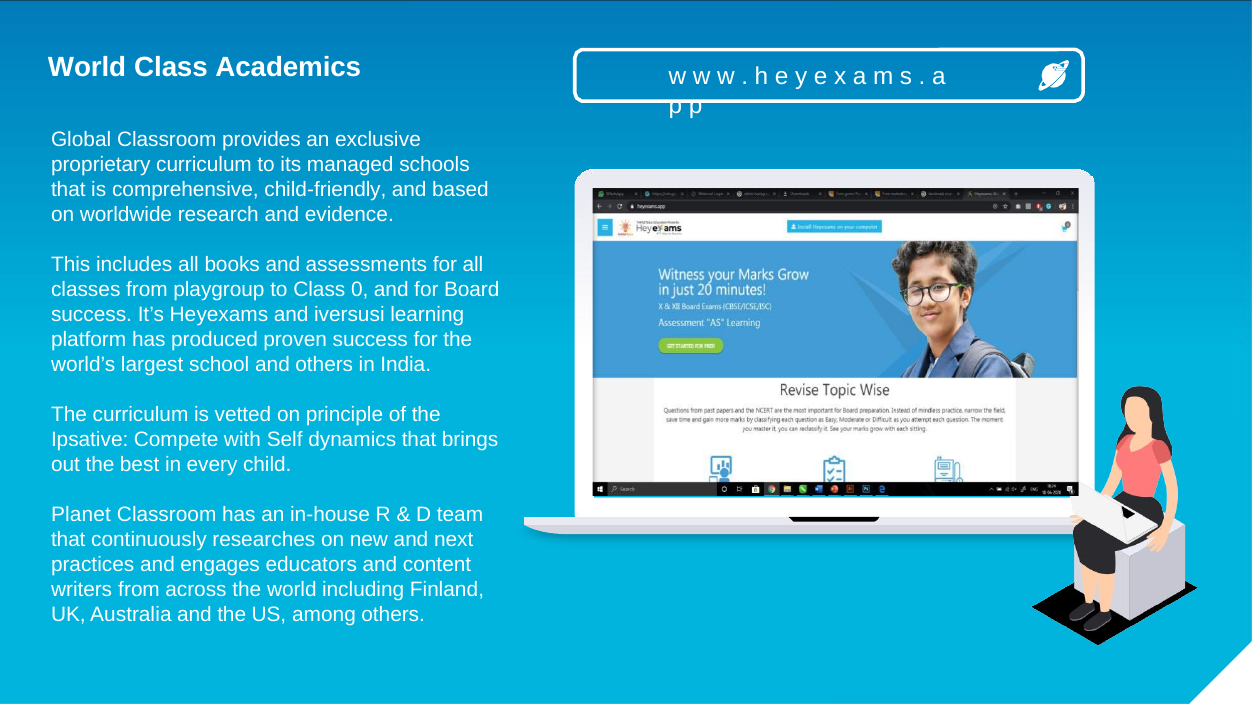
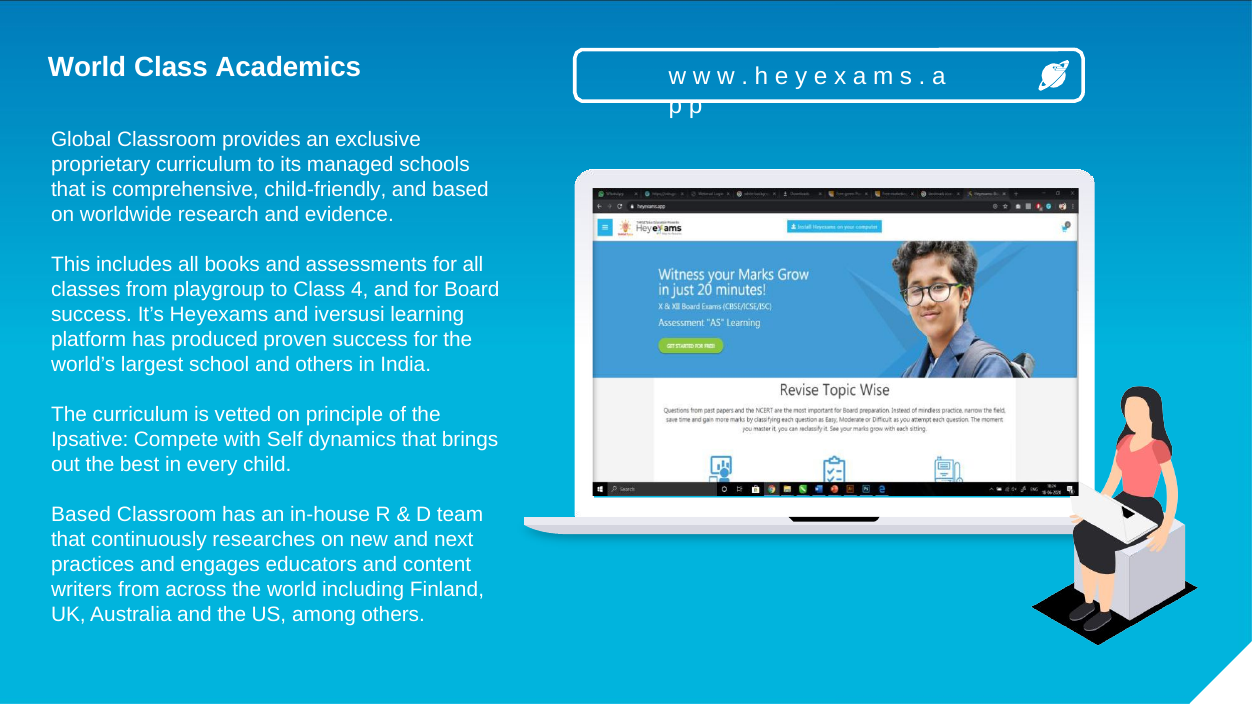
0: 0 -> 4 (360, 290)
Planet: Planet -> Based (81, 515)
